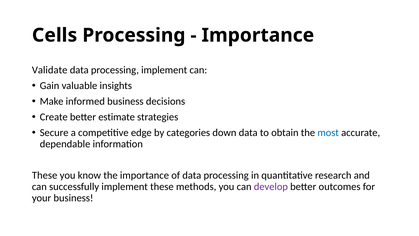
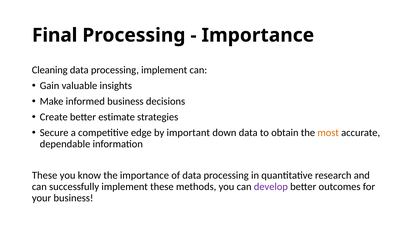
Cells: Cells -> Final (55, 35)
Validate: Validate -> Cleaning (50, 70)
categories: categories -> important (188, 133)
most colour: blue -> orange (328, 133)
